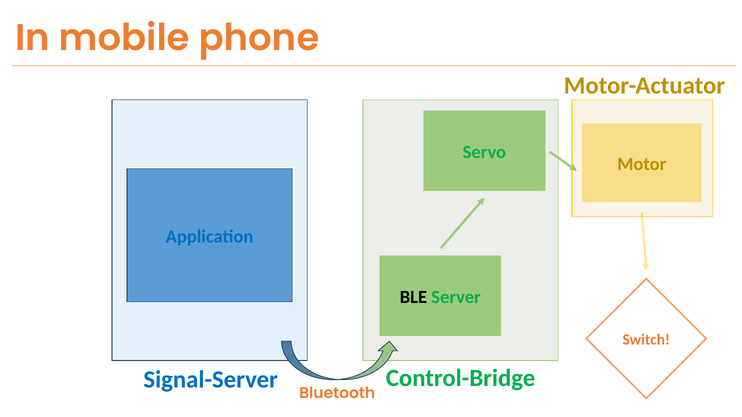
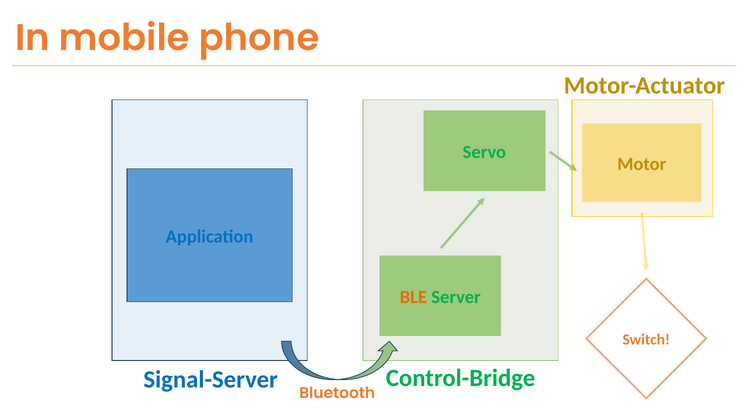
BLE colour: black -> orange (413, 297)
